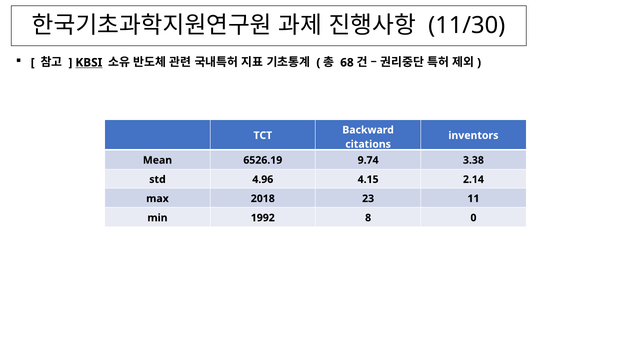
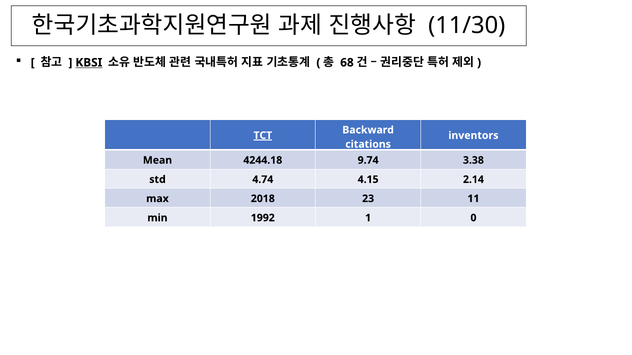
TCT underline: none -> present (263, 136)
6526.19: 6526.19 -> 4244.18 (263, 160)
4.96: 4.96 -> 4.74 (263, 180)
8: 8 -> 1 (368, 218)
